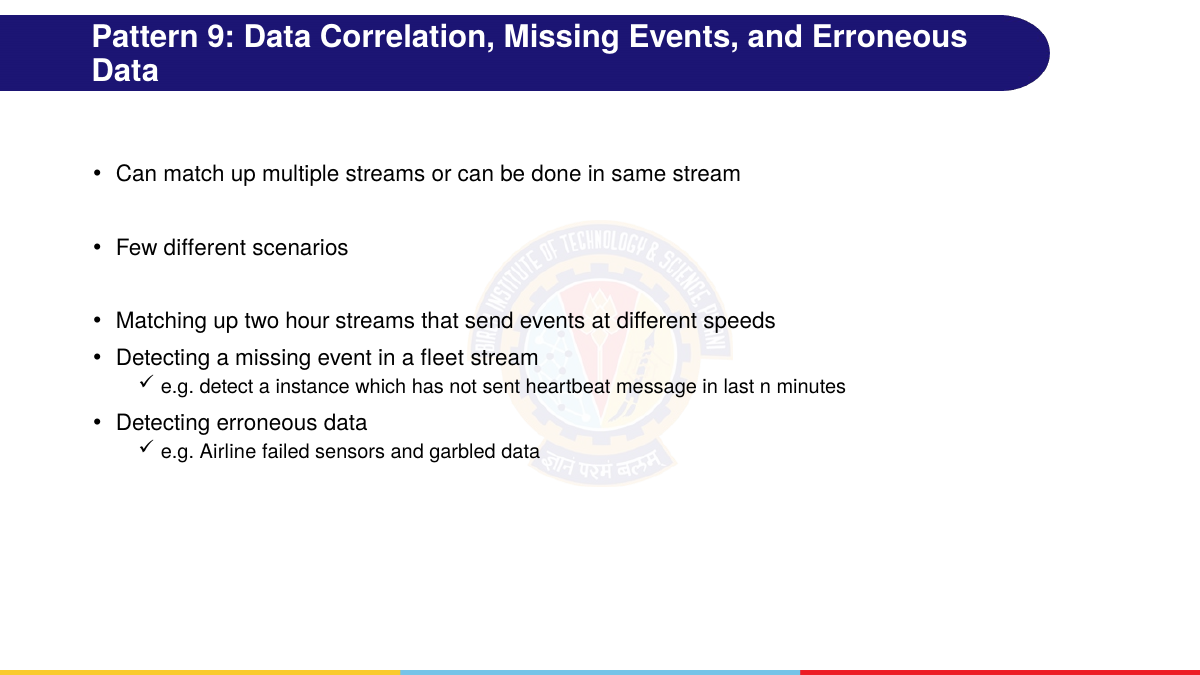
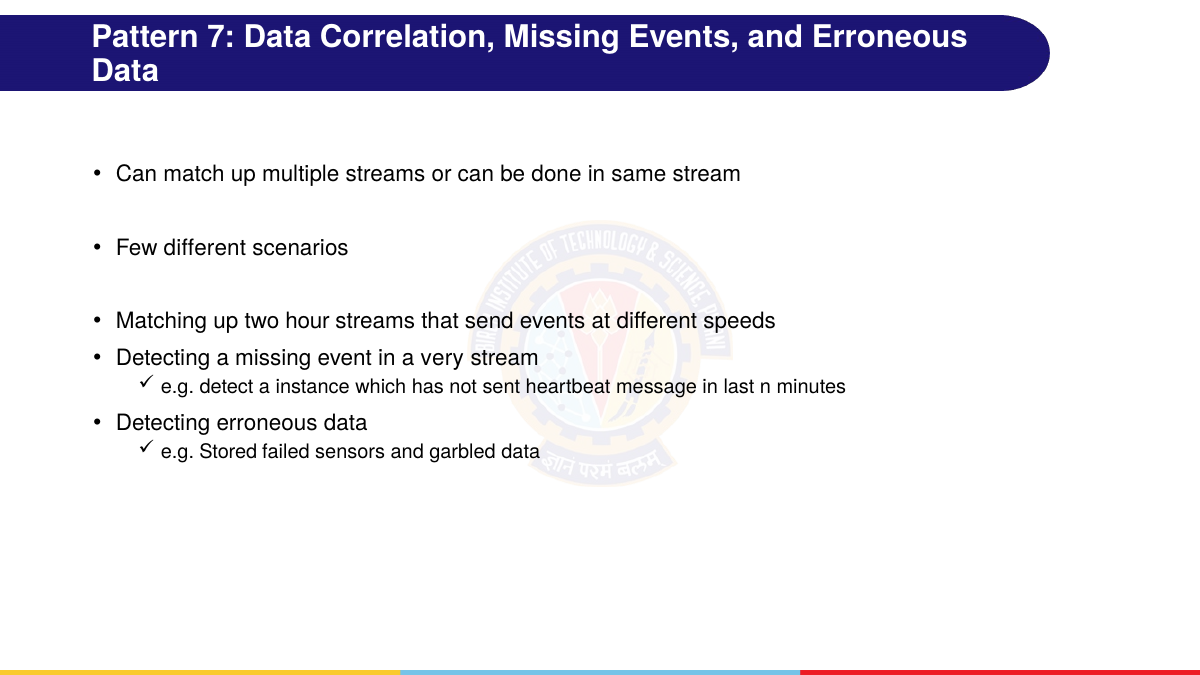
9: 9 -> 7 (221, 37)
fleet: fleet -> very (442, 358)
Airline: Airline -> Stored (228, 452)
